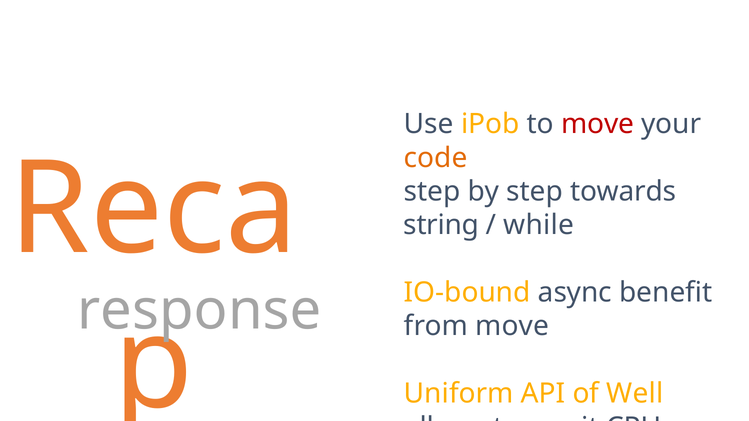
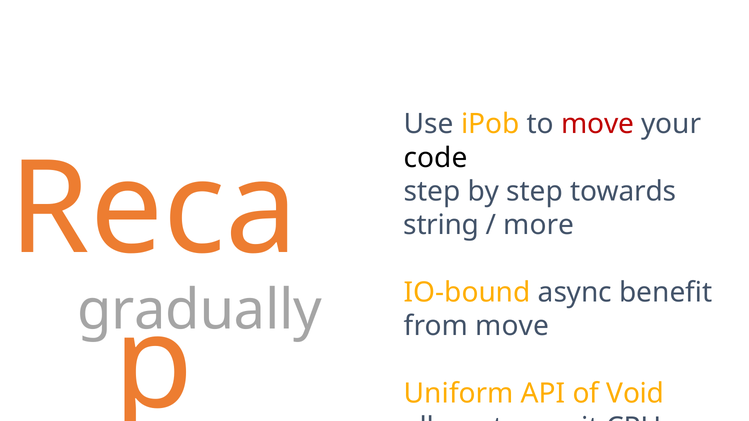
code colour: orange -> black (436, 158)
while: while -> more (539, 225)
response: response -> gradually (200, 311)
of Well: Well -> Void (635, 394)
